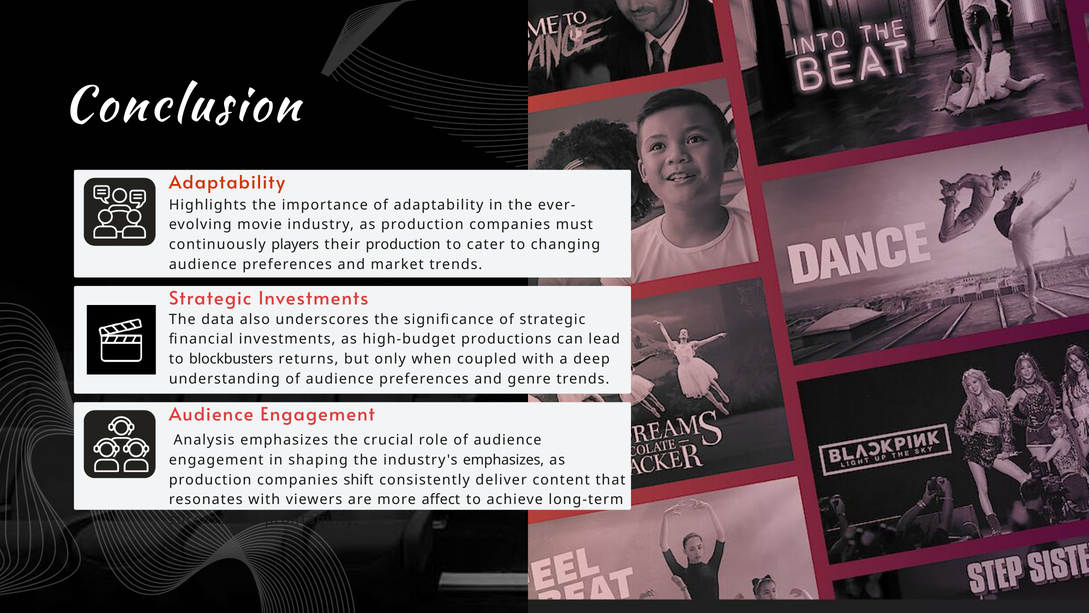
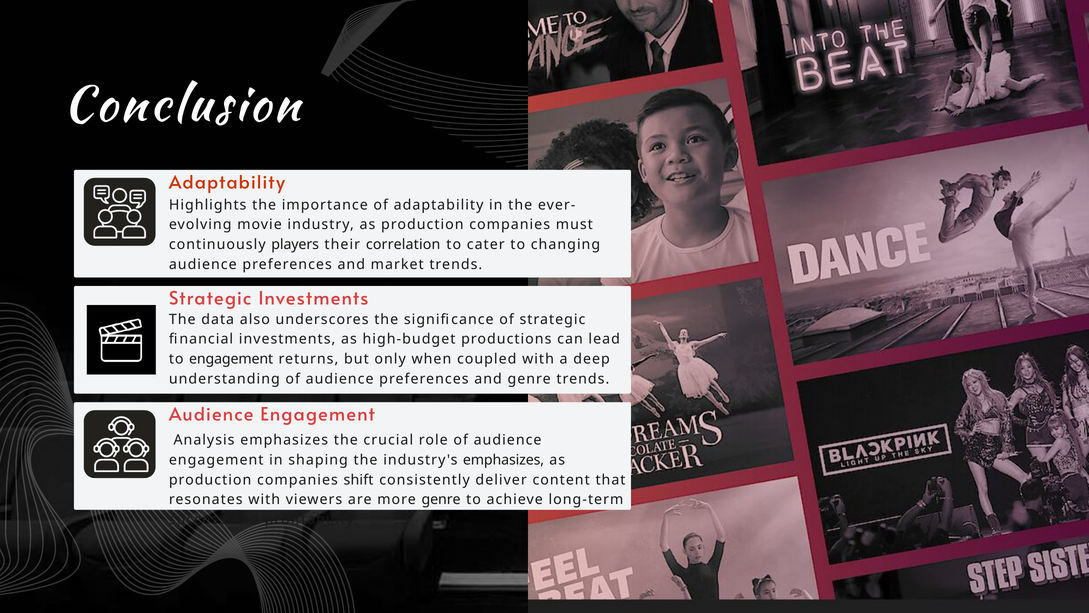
their production: production -> correlation (403, 244)
to blockbusters: blockbusters -> engagement (231, 359)
more affect: affect -> genre (441, 499)
